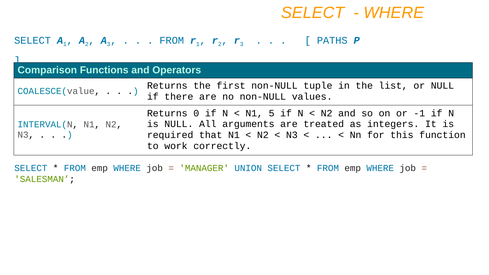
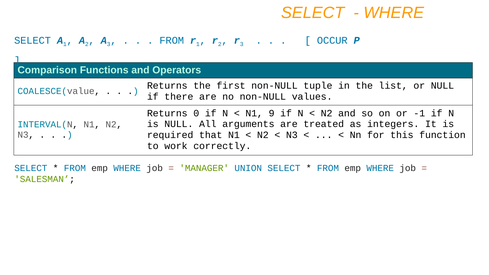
PATHS: PATHS -> OCCUR (332, 40)
5: 5 -> 9 (272, 113)
